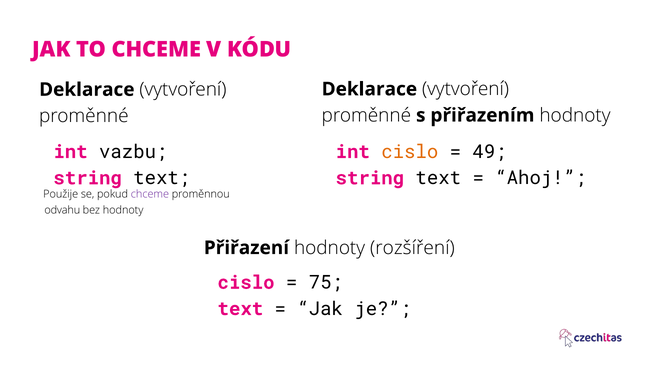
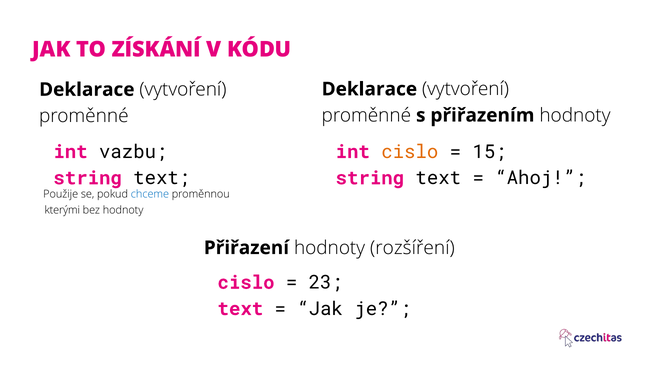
TO CHCEME: CHCEME -> ZÍSKÁNÍ (156, 50)
49: 49 -> 15 (490, 152)
chceme colour: purple -> blue (150, 194)
odvahu: odvahu -> kterými (62, 210)
75: 75 -> 23 (326, 282)
